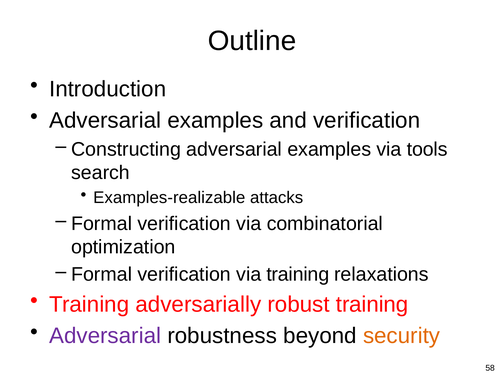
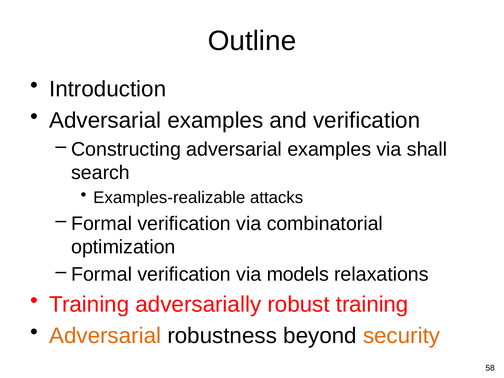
tools: tools -> shall (427, 149)
via training: training -> models (298, 275)
Adversarial colour: purple -> orange (105, 336)
